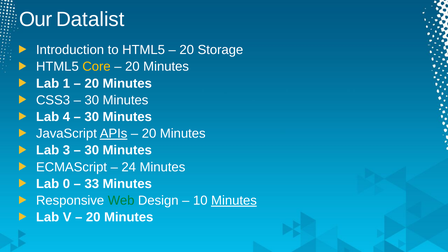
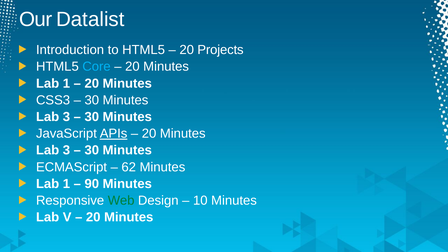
Storage: Storage -> Projects (220, 50)
Core colour: yellow -> light blue (97, 67)
4: 4 -> 3 (66, 117)
24: 24 -> 62 (129, 167)
0: 0 -> 1 (66, 184)
33: 33 -> 90 (92, 184)
Minutes underline: present -> none (234, 201)
